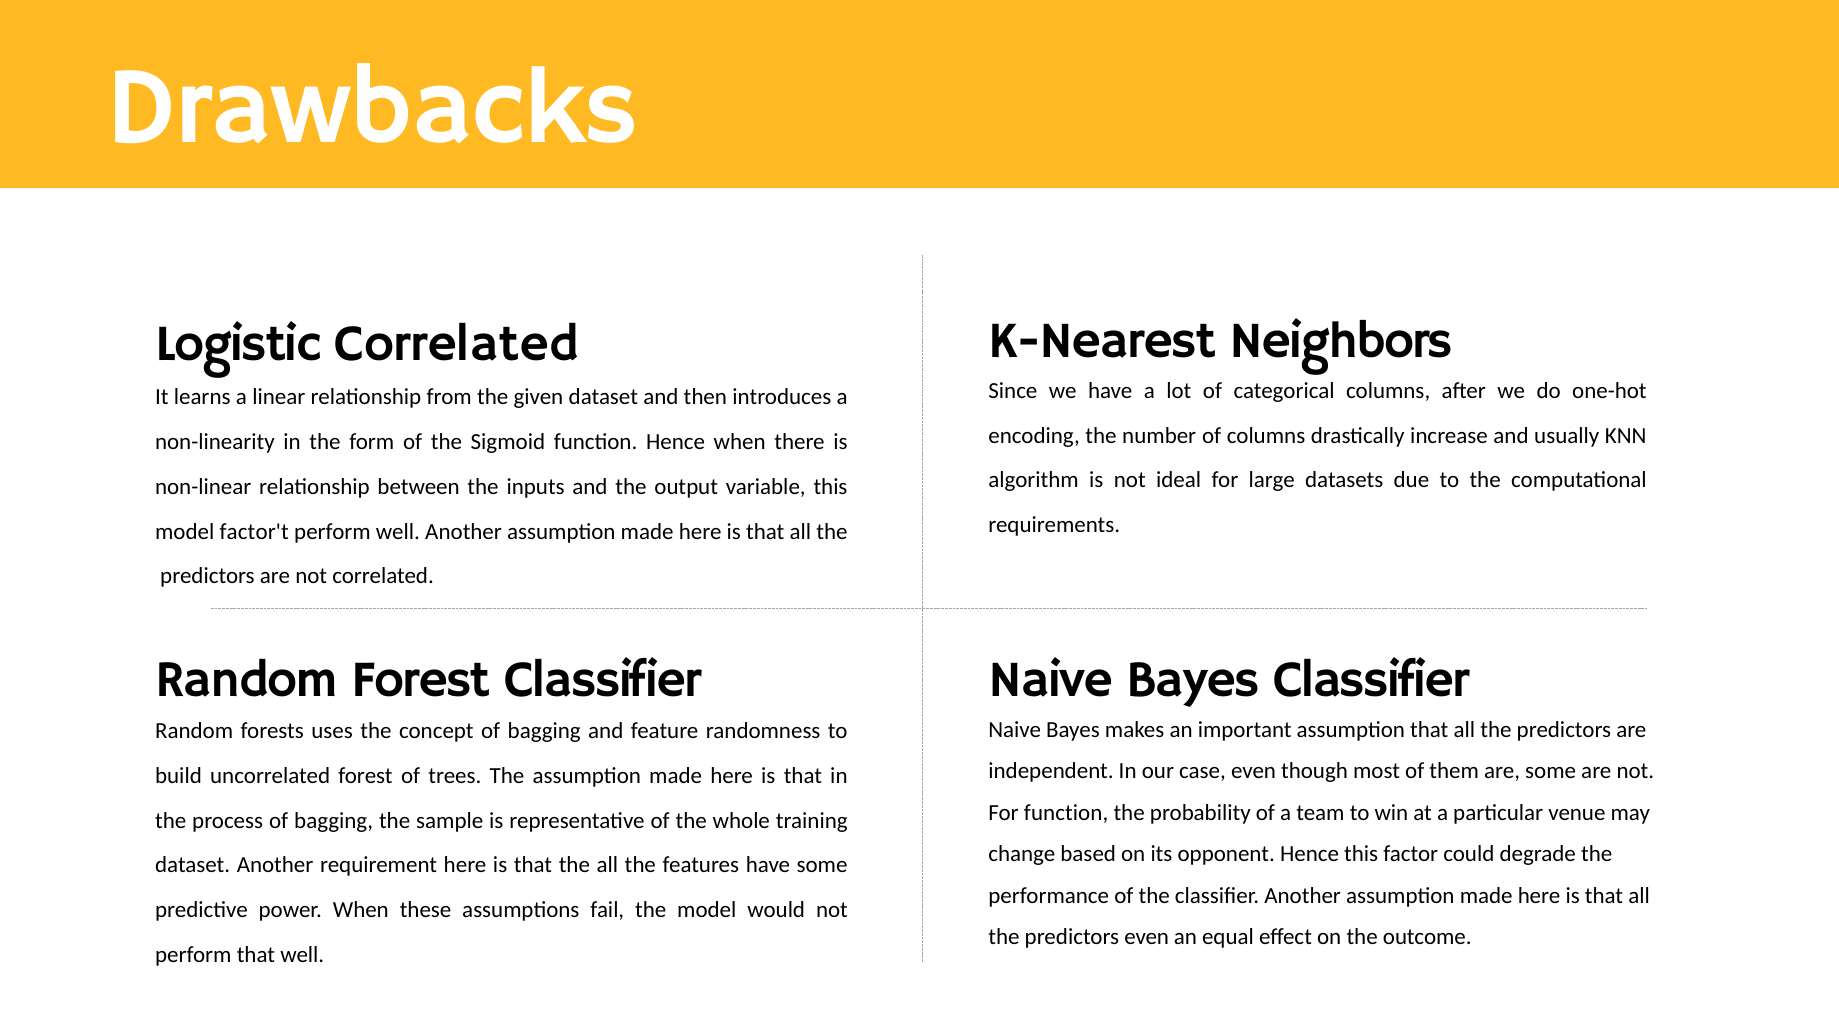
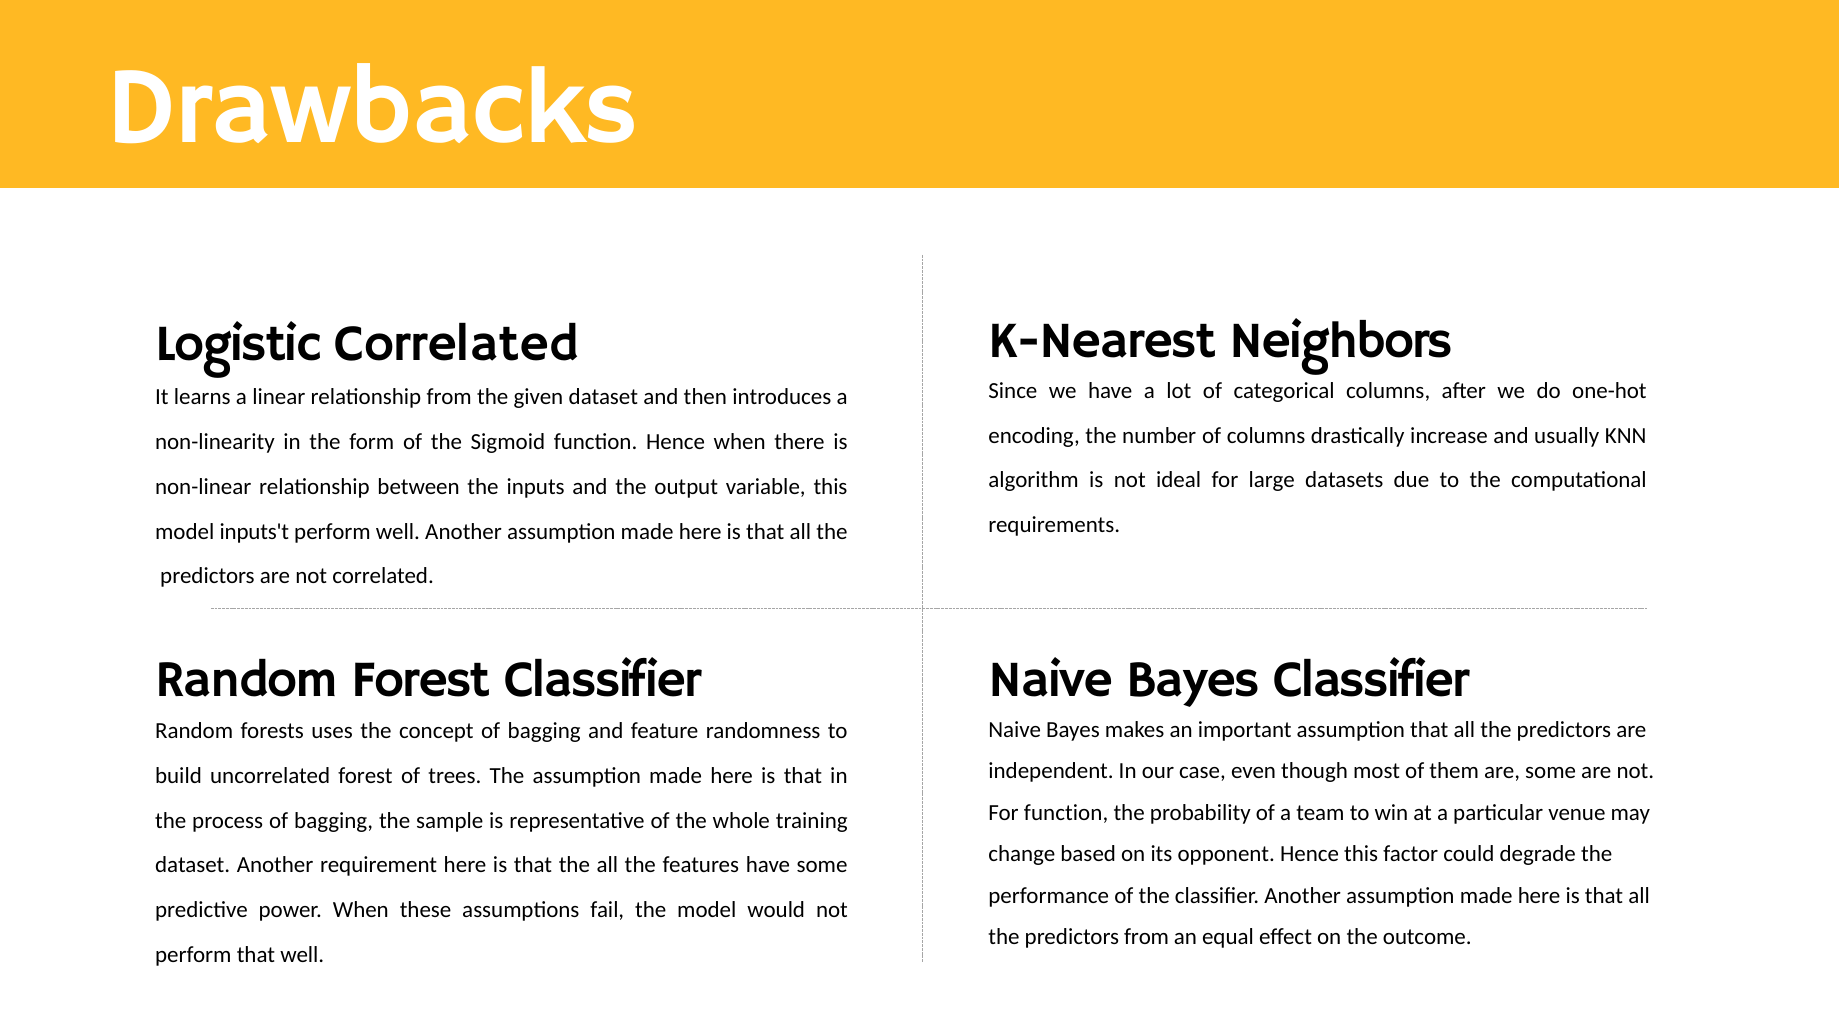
factor't: factor't -> inputs't (254, 531)
predictors even: even -> from (1147, 936)
